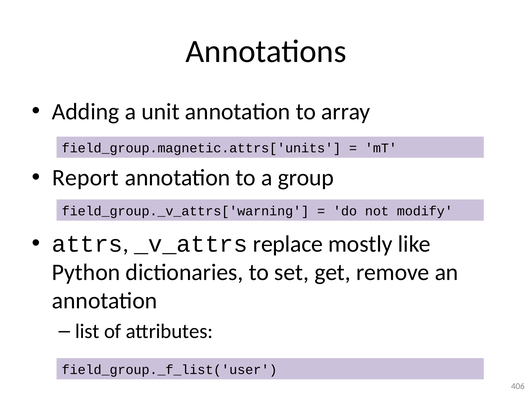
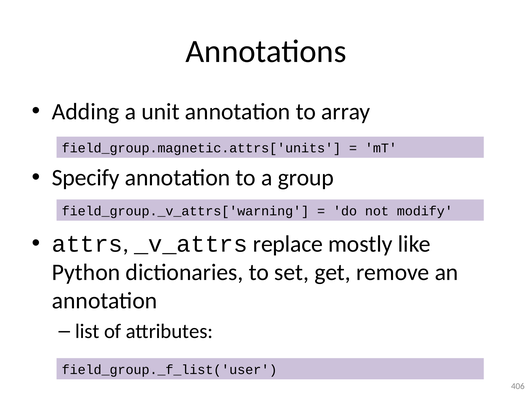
Report: Report -> Specify (86, 178)
